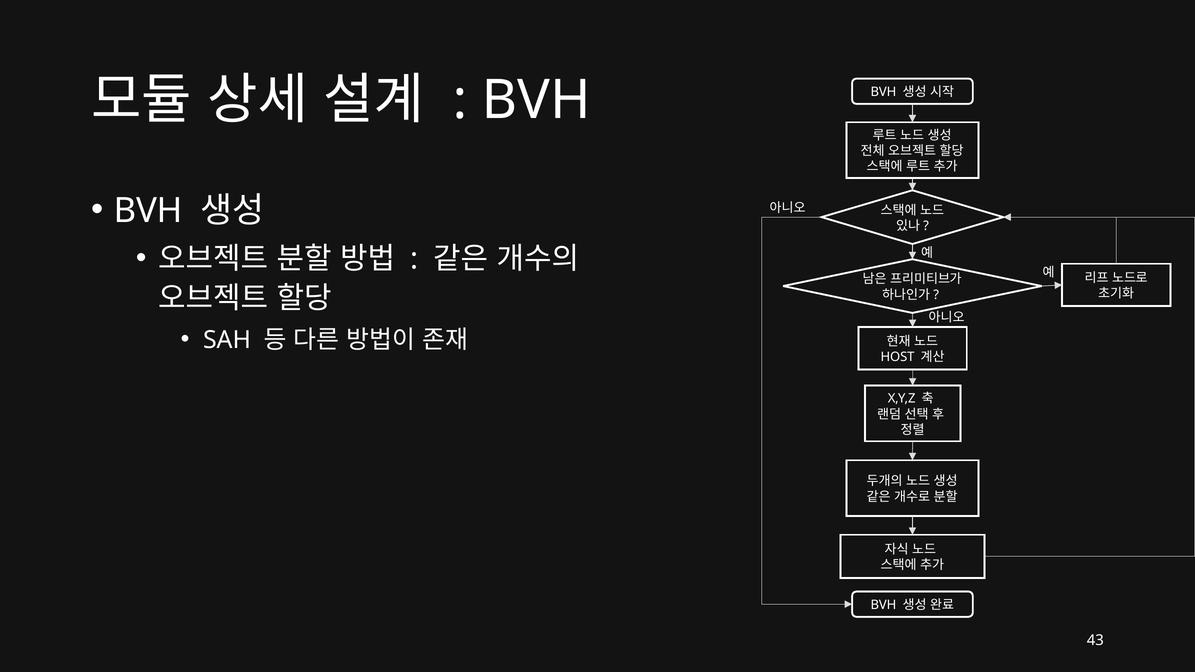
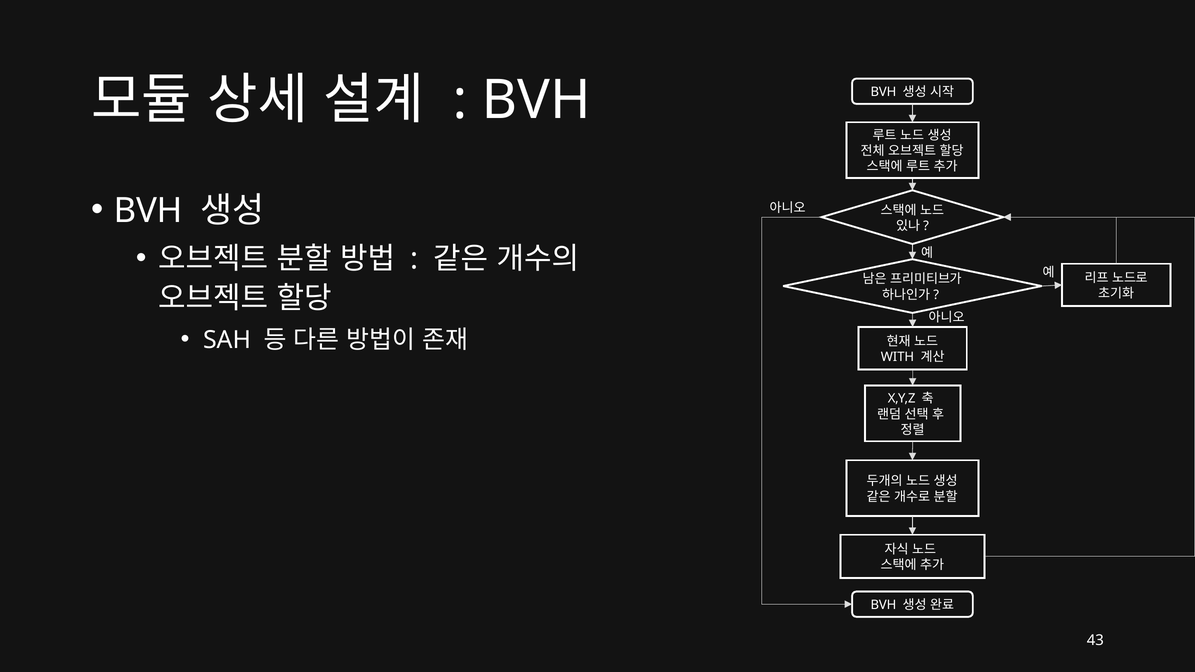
HOST: HOST -> WITH (897, 357)
